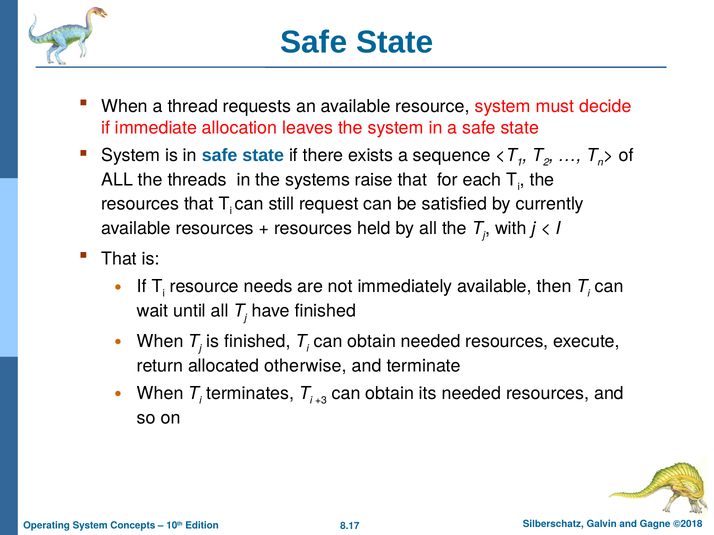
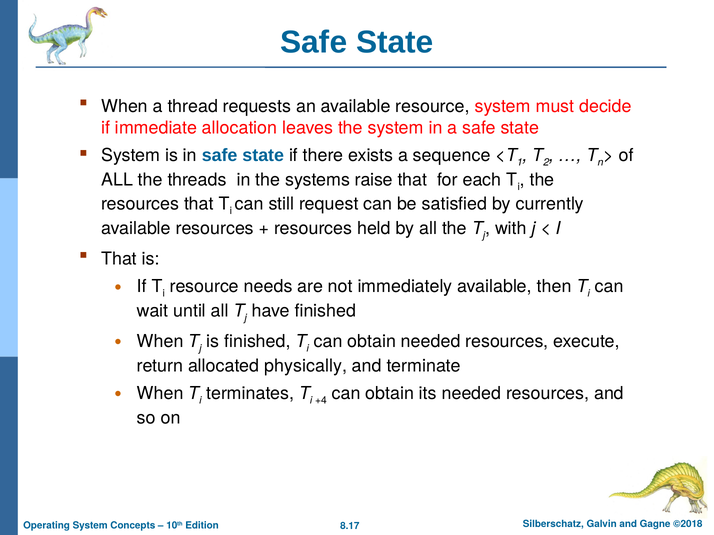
otherwise: otherwise -> physically (306, 366)
+3: +3 -> +4 (321, 401)
